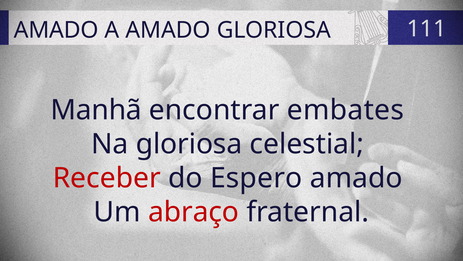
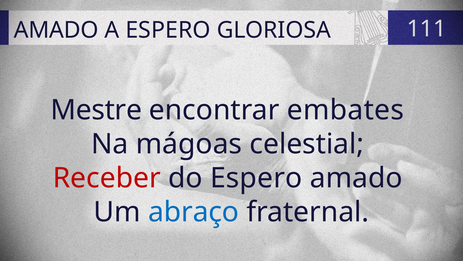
A AMADO: AMADO -> ESPERO (168, 30)
Manhã: Manhã -> Mestre (96, 110)
Na gloriosa: gloriosa -> mágoas (189, 144)
abraço colour: red -> blue (194, 212)
